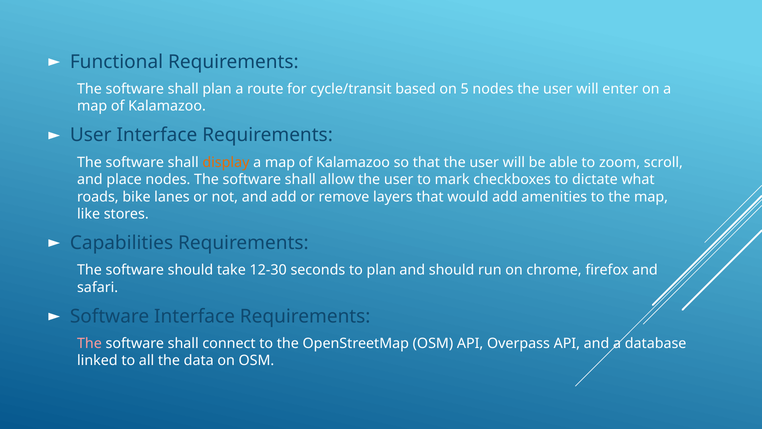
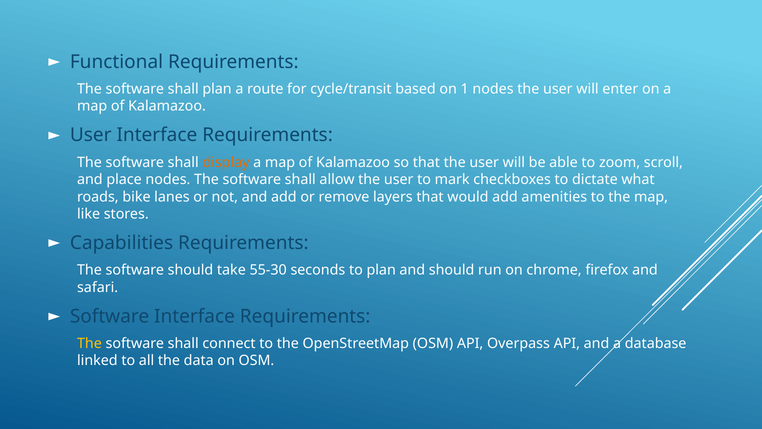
5: 5 -> 1 (465, 89)
12-30: 12-30 -> 55-30 (268, 270)
The colour: pink -> yellow (89, 343)
